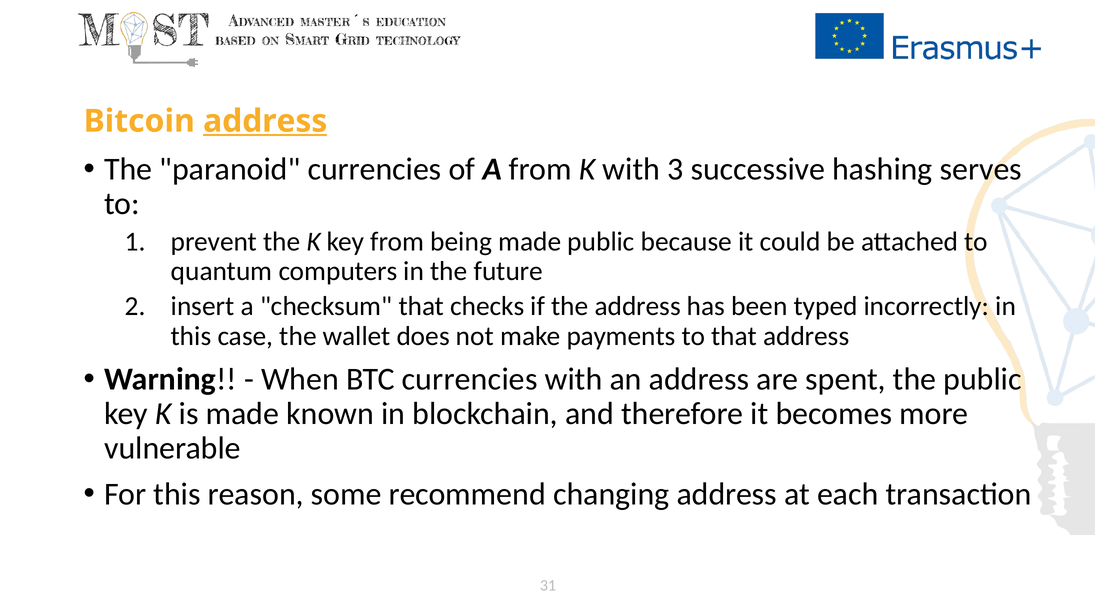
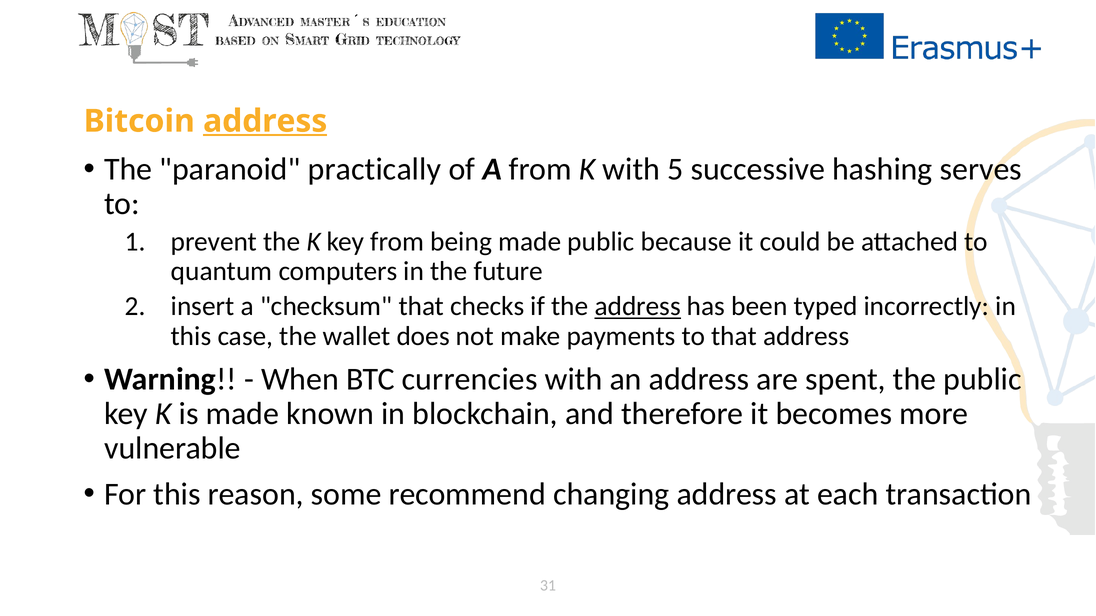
paranoid currencies: currencies -> practically (374, 170)
3: 3 -> 5 (675, 170)
address underline: none -> present (638, 307)
